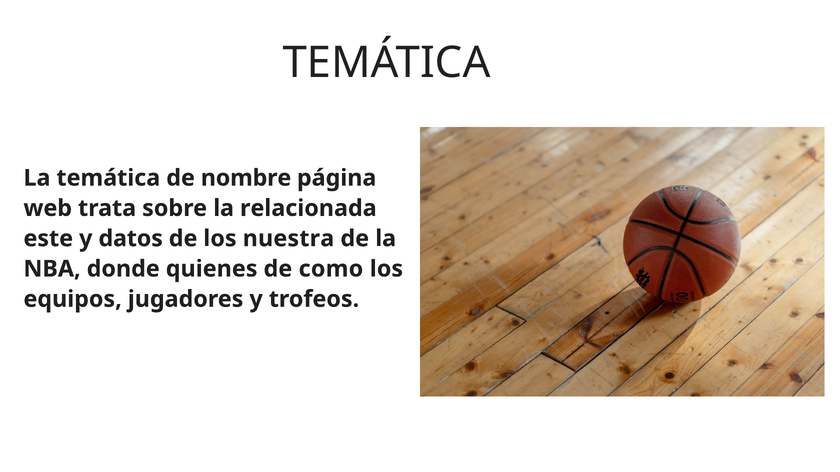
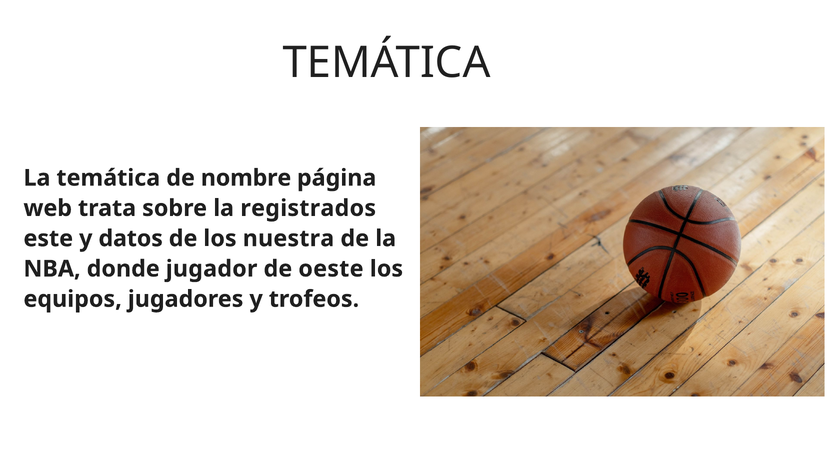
relacionada: relacionada -> registrados (308, 208)
quienes: quienes -> jugador (212, 269)
como: como -> oeste (331, 269)
